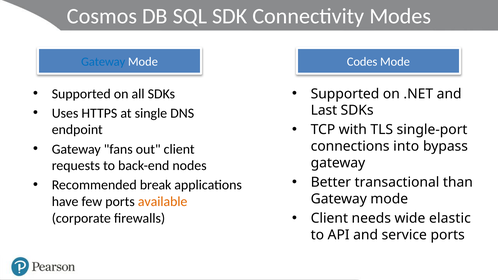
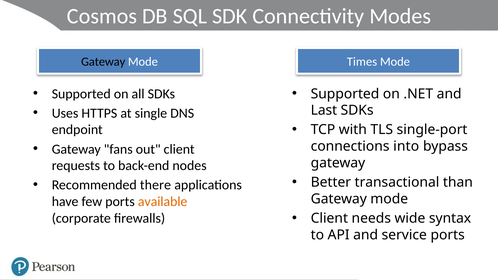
Gateway colour: blue -> black (103, 62)
Codes: Codes -> Times (362, 62)
break: break -> there (155, 185)
elastic: elastic -> syntax (450, 218)
